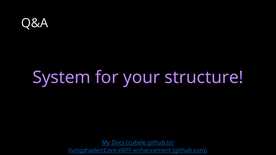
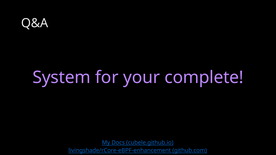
structure: structure -> complete (204, 78)
